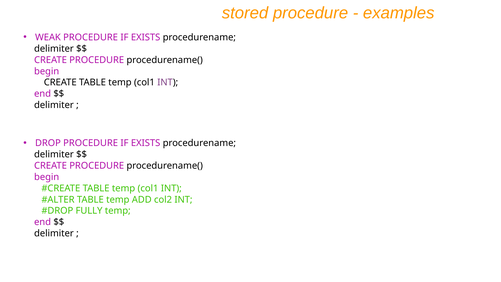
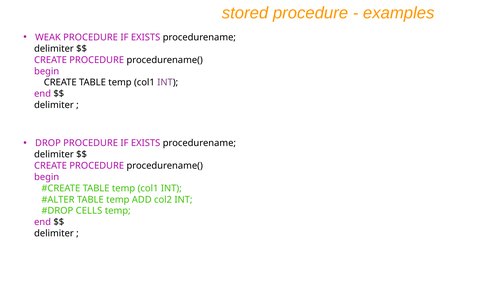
FULLY: FULLY -> CELLS (89, 211)
